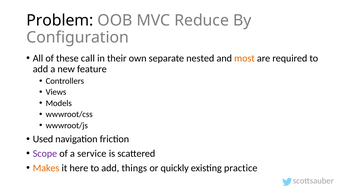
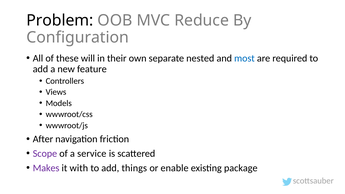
call: call -> will (88, 58)
most colour: orange -> blue (244, 58)
Used: Used -> After (43, 139)
Makes colour: orange -> purple (46, 168)
here: here -> with (79, 168)
quickly: quickly -> enable (175, 168)
practice: practice -> package (241, 168)
